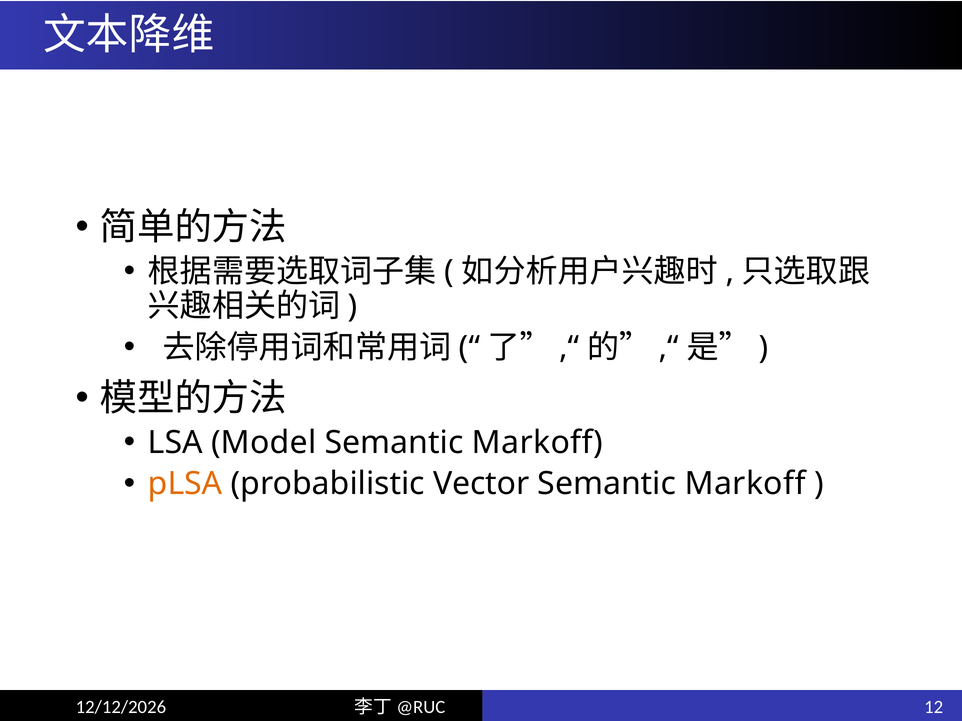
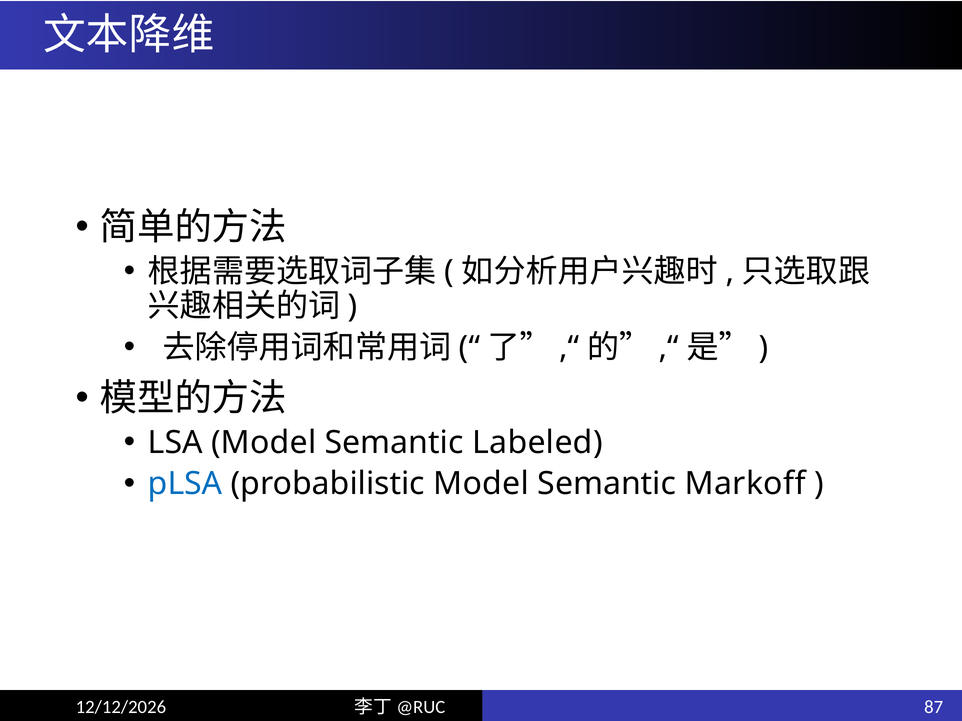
Markoff: Markoff -> Labeled (537, 443)
pLSA colour: orange -> blue (185, 484)
probabilistic Vector: Vector -> Model (481, 484)
12: 12 -> 87 (934, 707)
